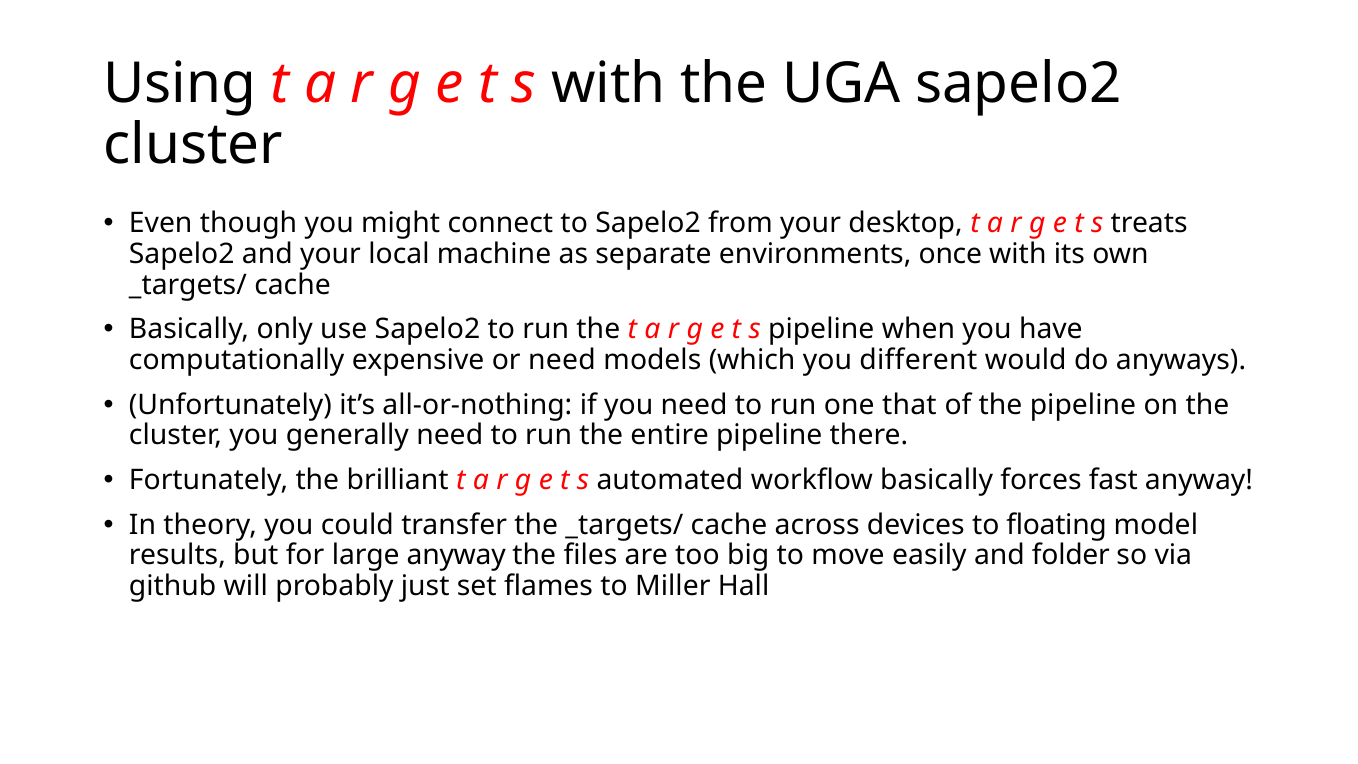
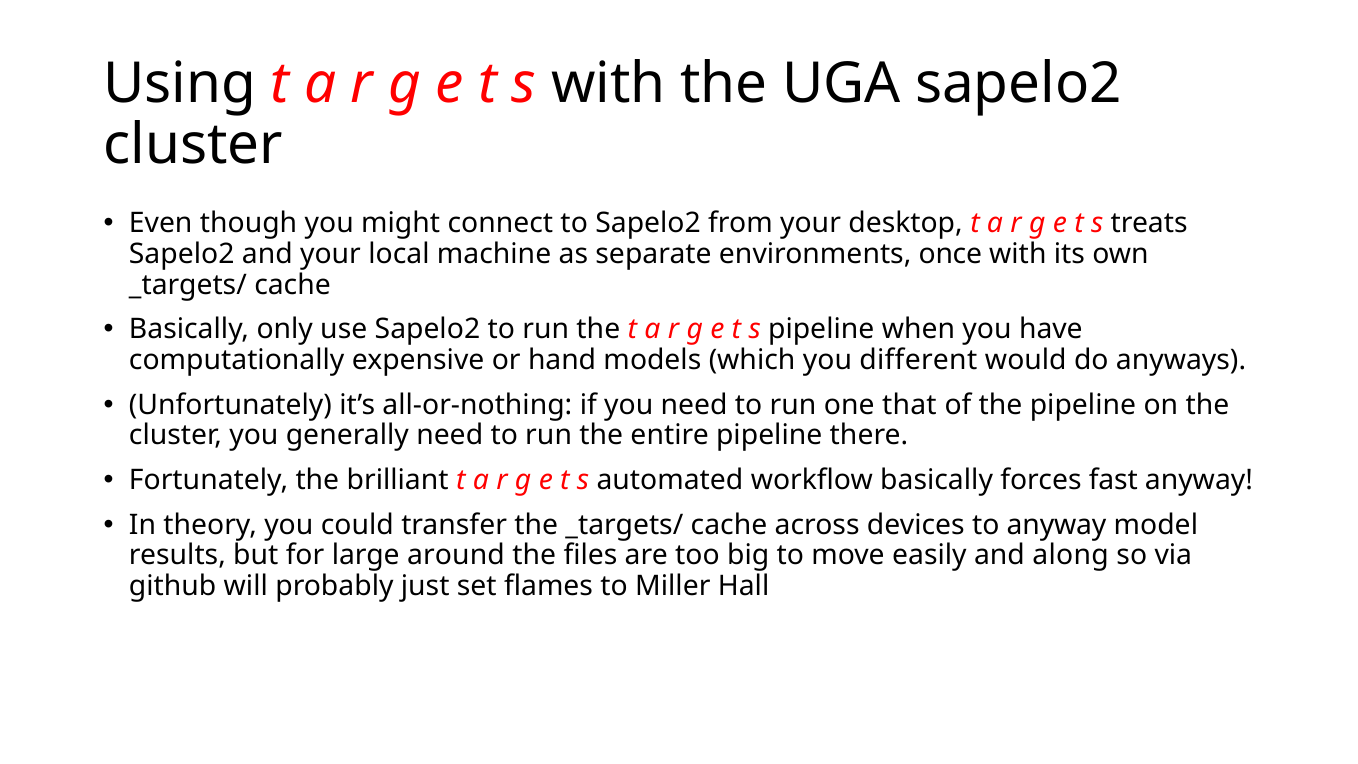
or need: need -> hand (562, 360)
to floating: floating -> anyway (1057, 525)
large anyway: anyway -> around (456, 556)
folder: folder -> along (1071, 556)
